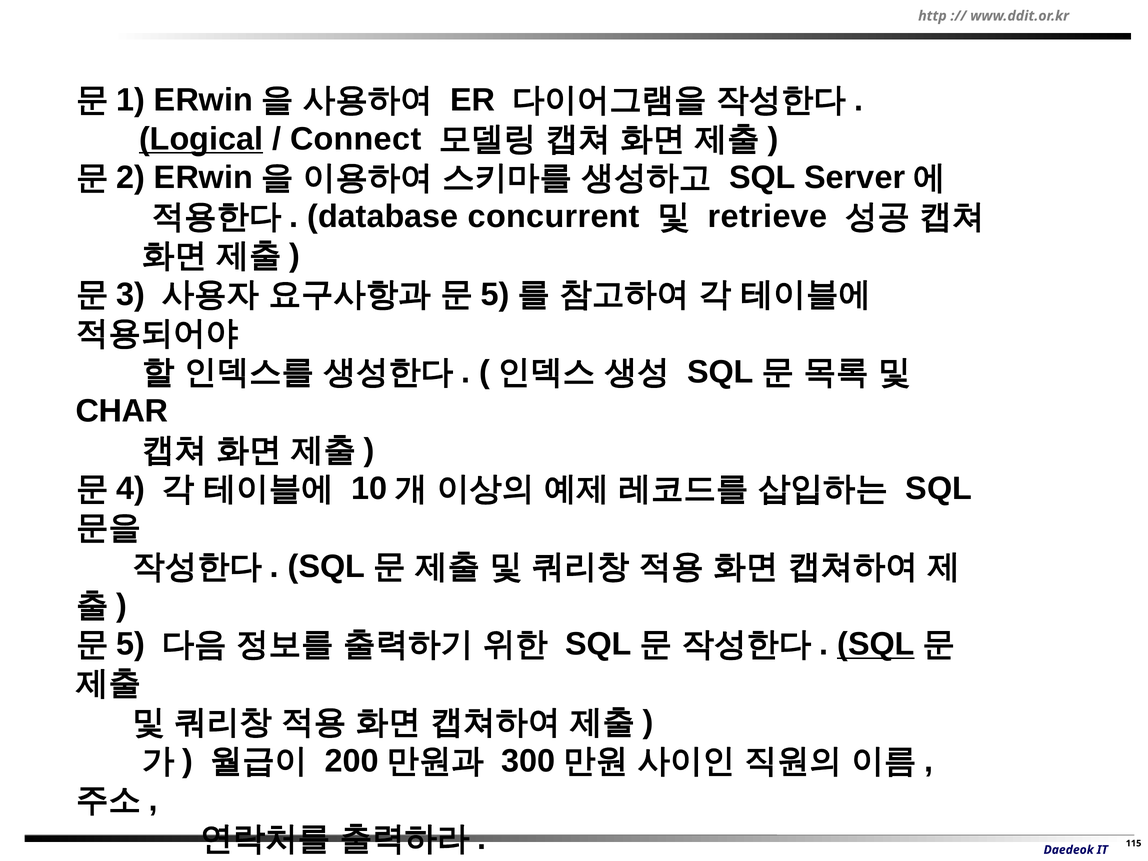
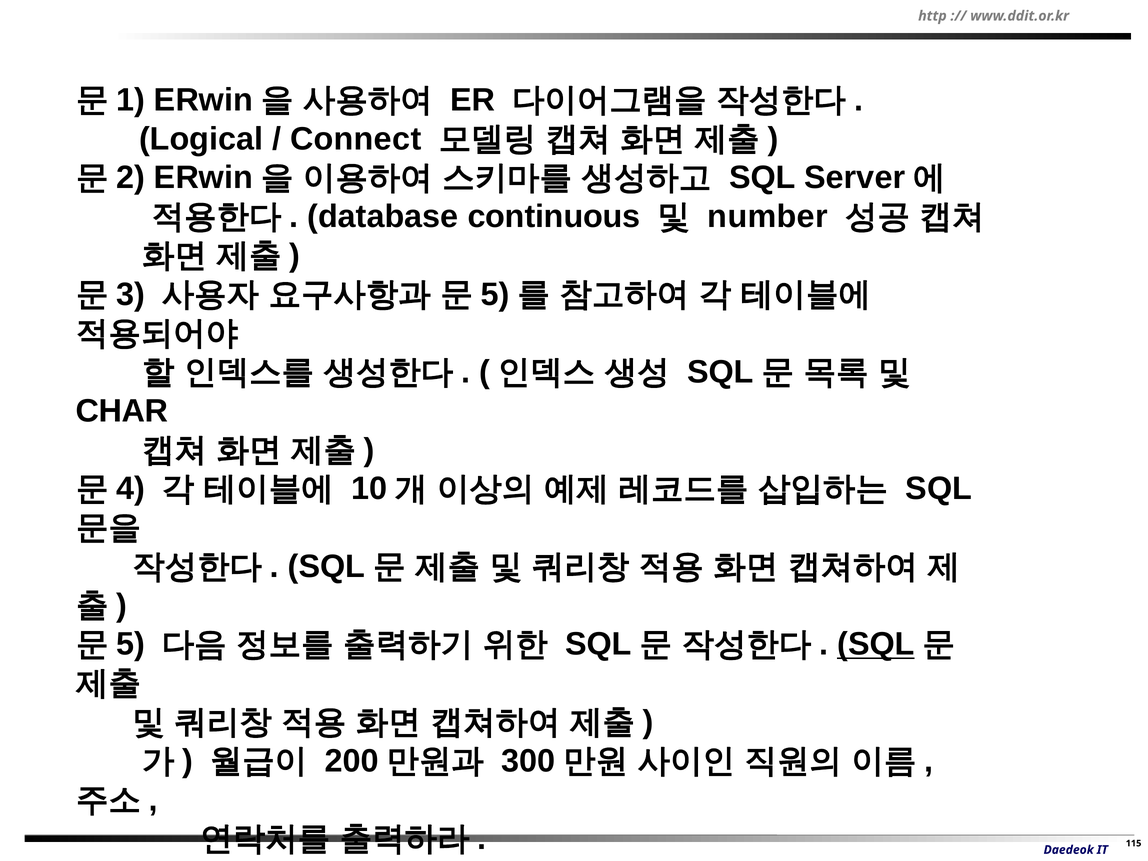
Logical underline: present -> none (201, 139)
concurrent: concurrent -> continuous (554, 217)
retrieve: retrieve -> number (768, 217)
